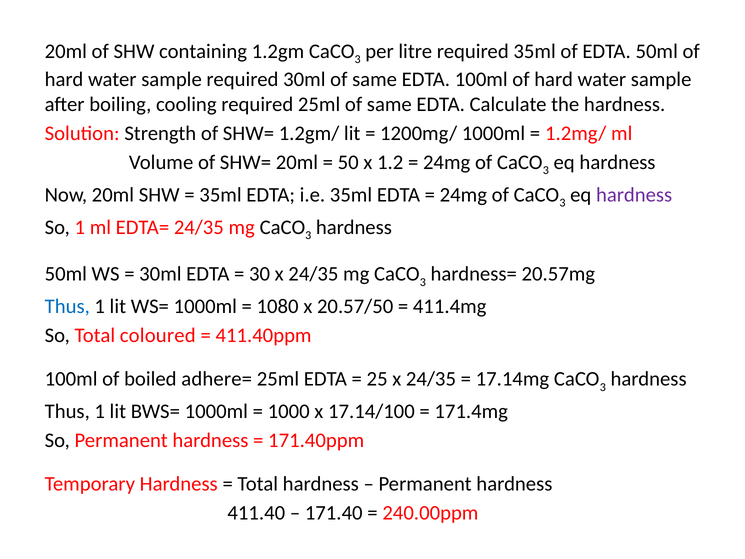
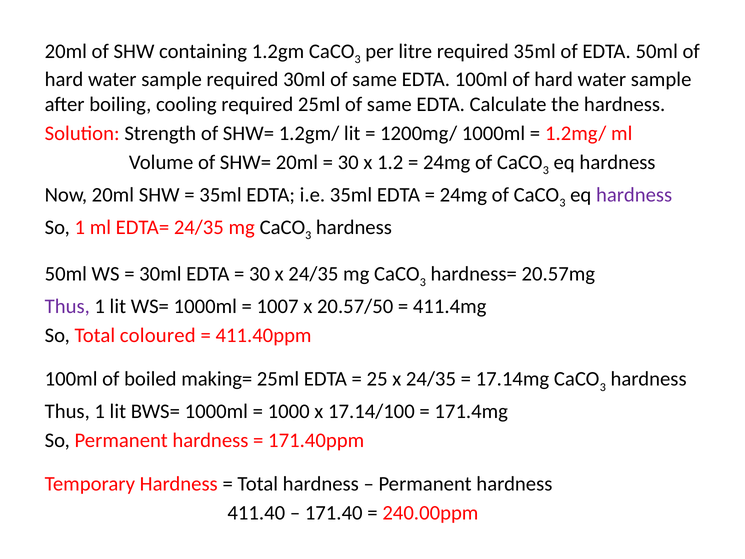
50: 50 -> 30 (348, 162)
Thus colour: blue -> purple (67, 306)
1080: 1080 -> 1007 (278, 306)
adhere=: adhere= -> making= (217, 379)
